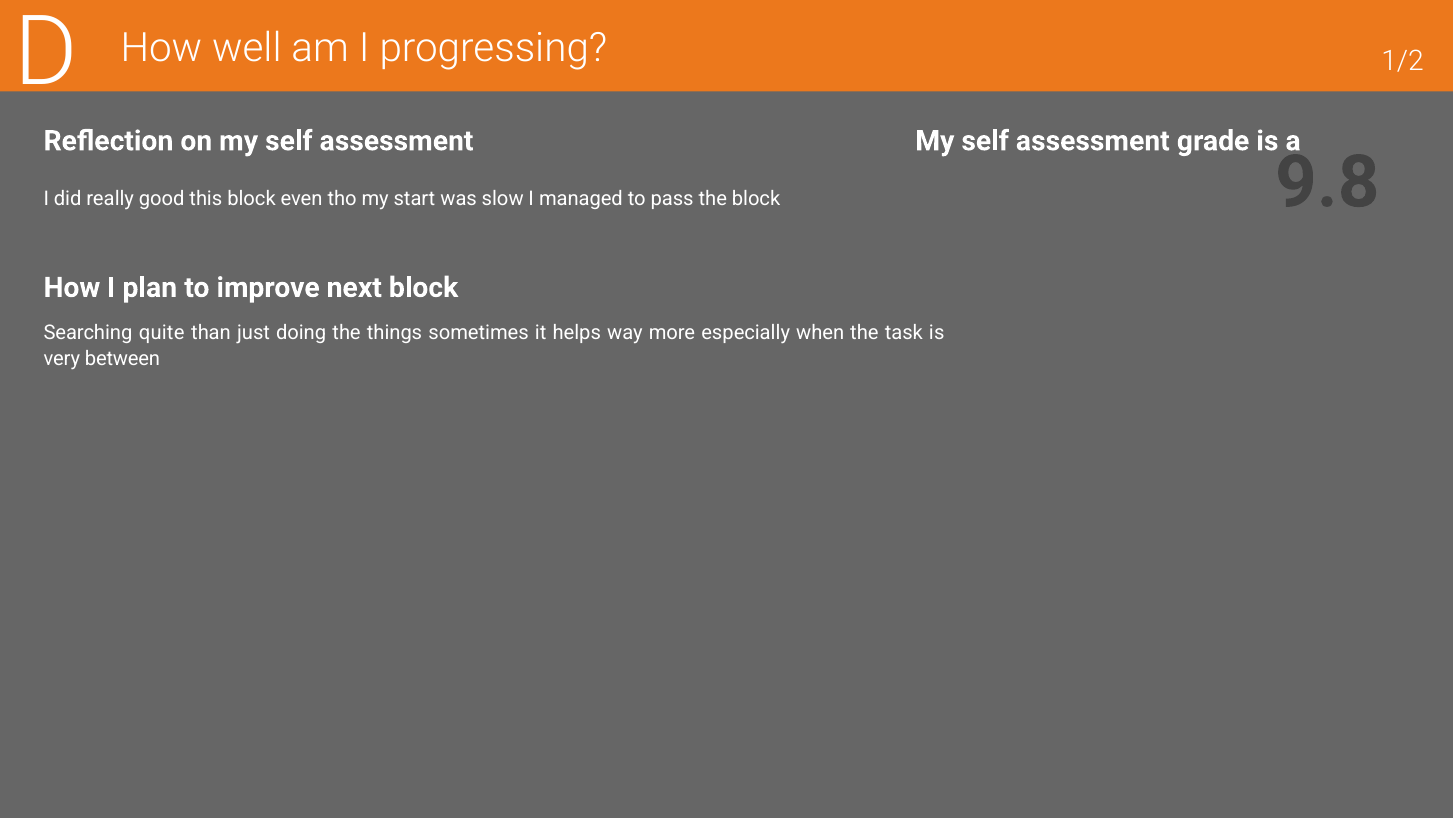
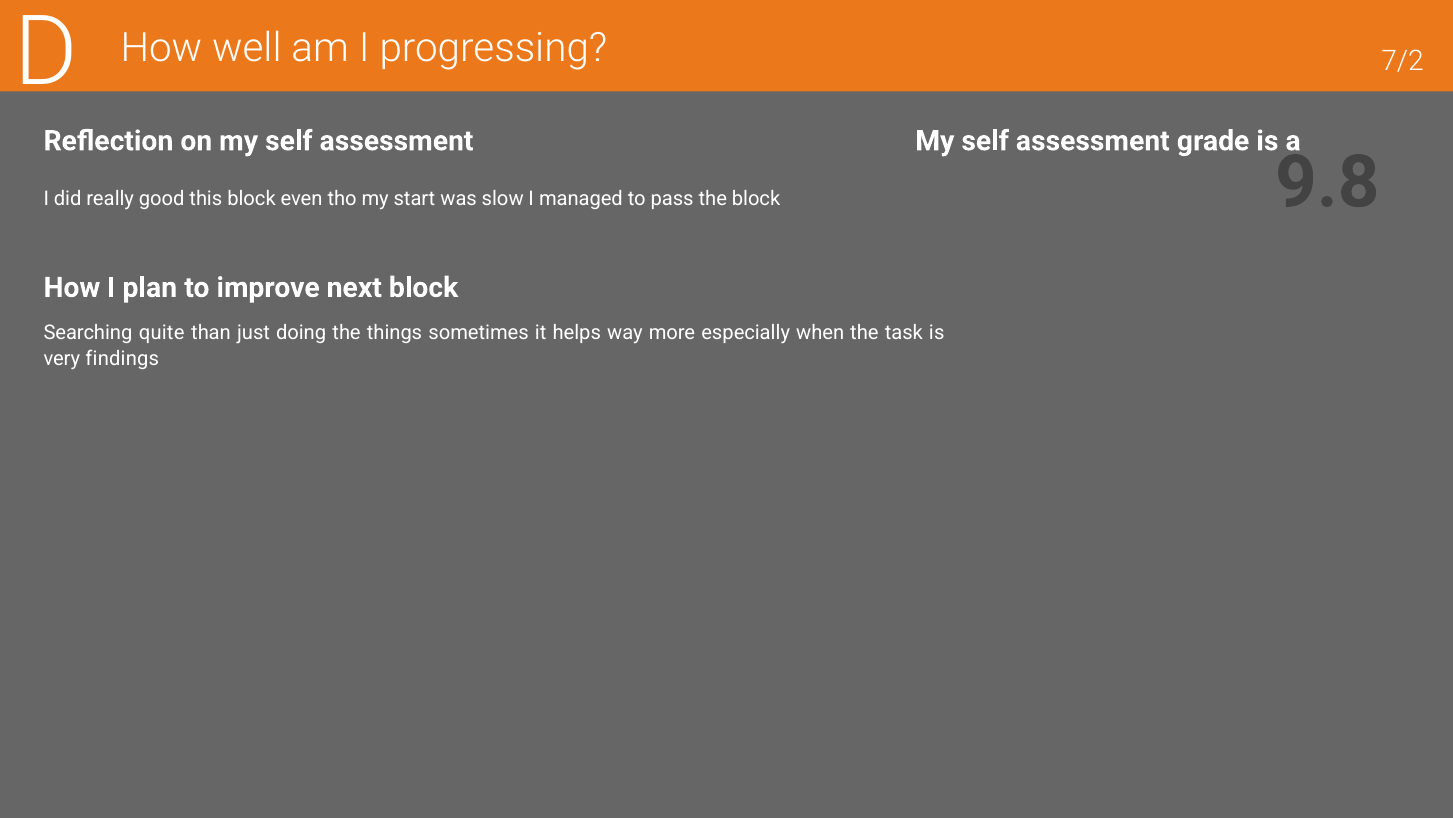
1/2: 1/2 -> 7/2 (1403, 61)
between: between -> findings (122, 358)
